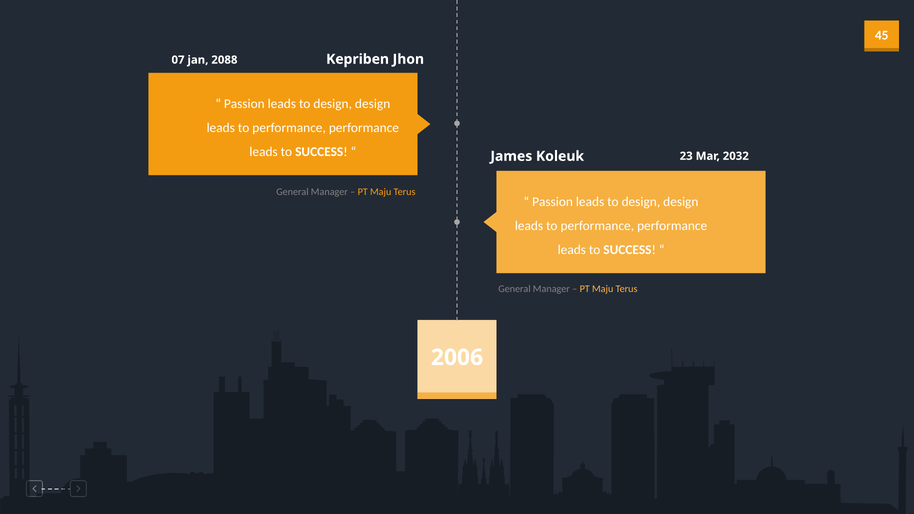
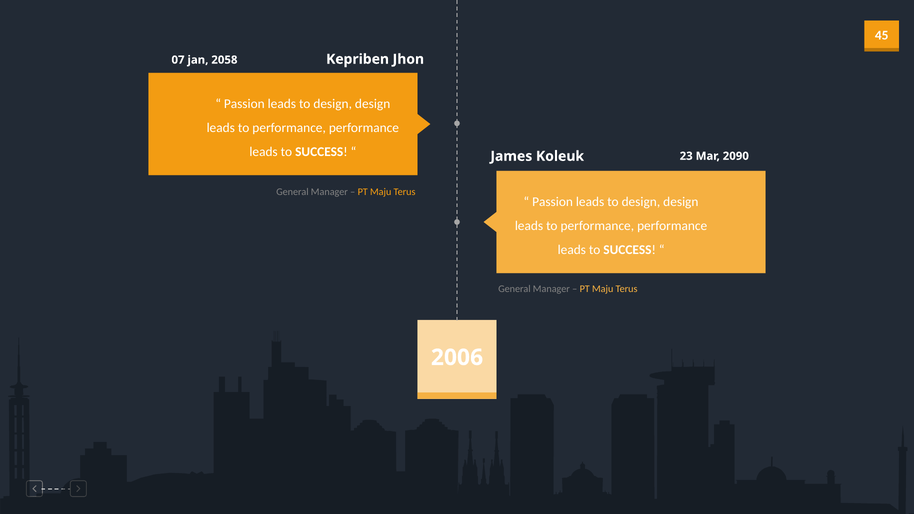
2088: 2088 -> 2058 (224, 60)
2032: 2032 -> 2090 (736, 156)
